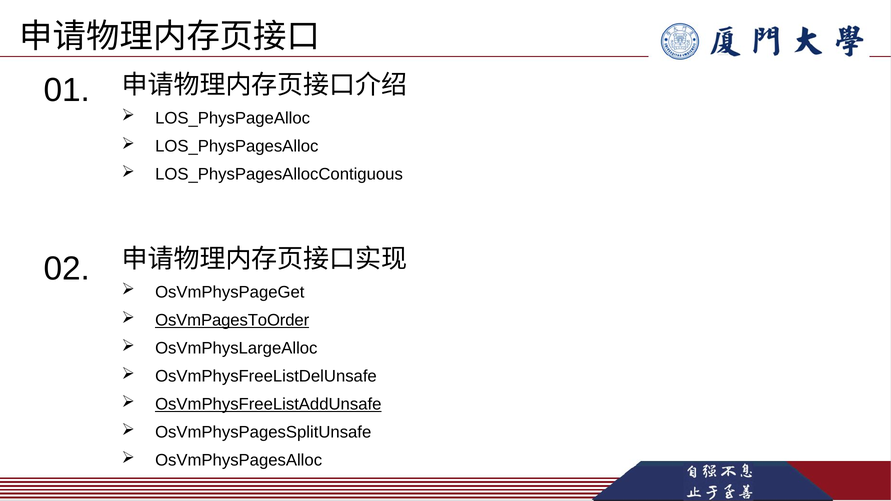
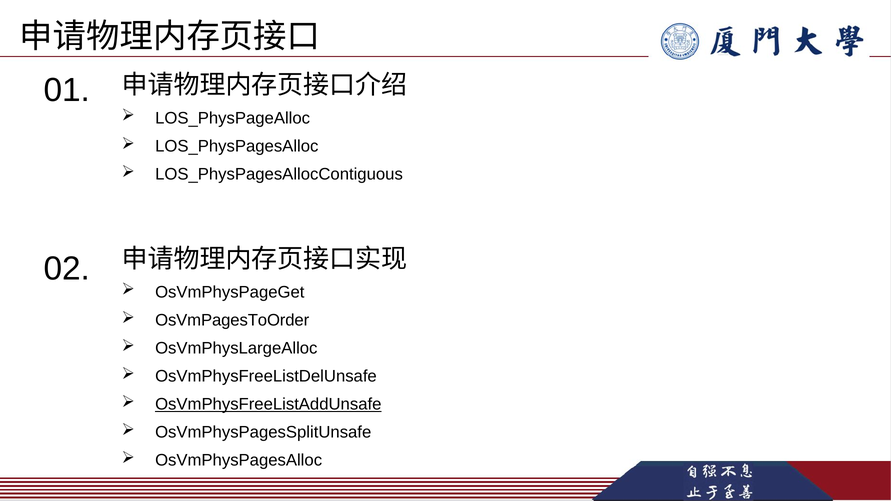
OsVmPagesToOrder underline: present -> none (232, 320)
